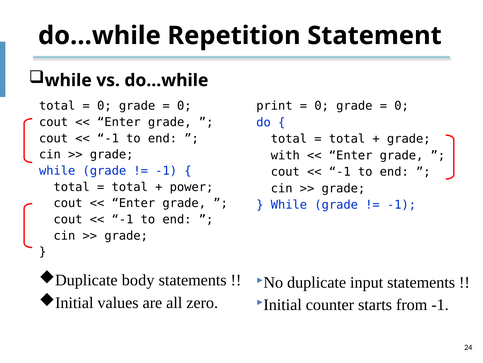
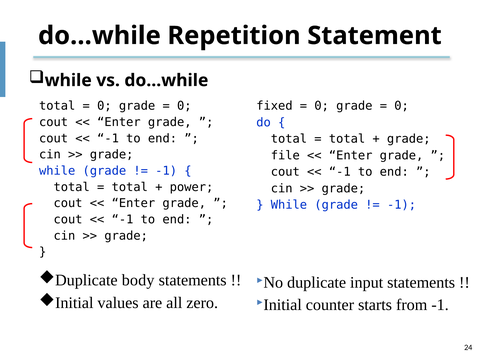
print: print -> fixed (274, 106)
with: with -> file (285, 155)
